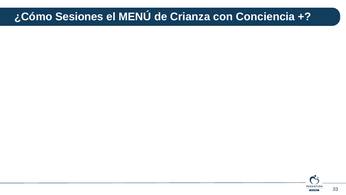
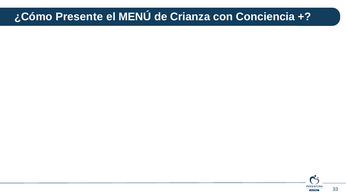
Sesiones: Sesiones -> Presente (79, 17)
